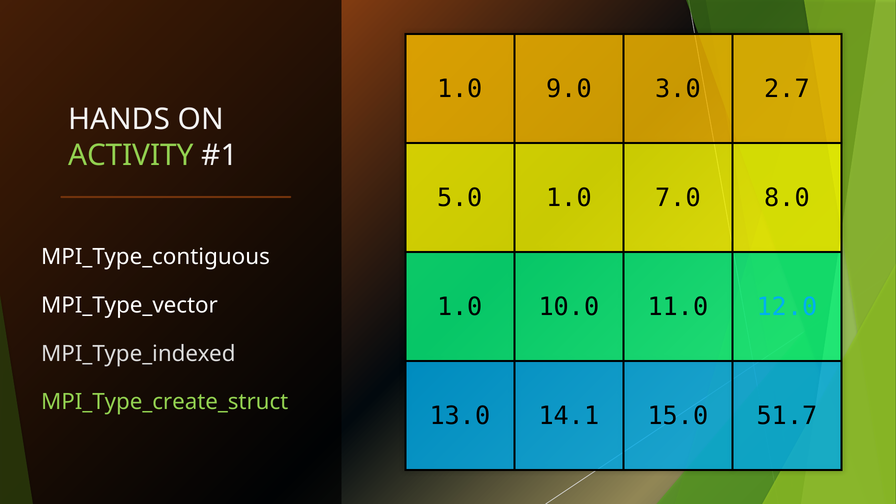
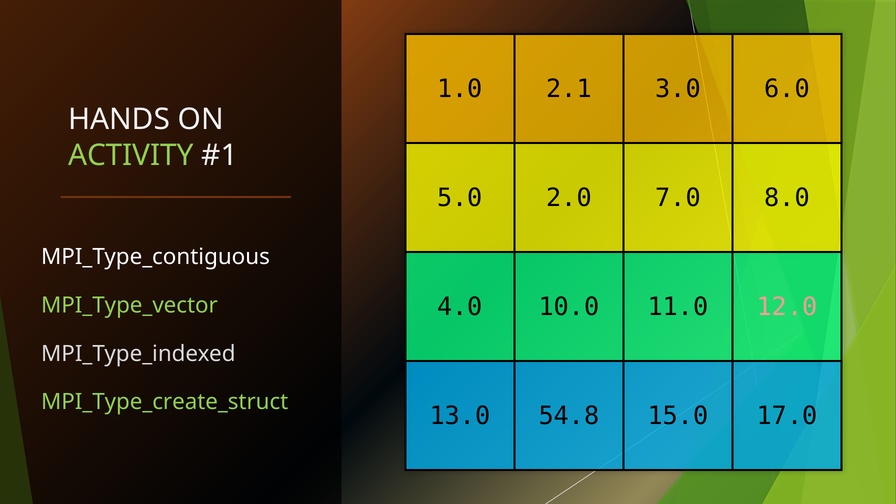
9.0: 9.0 -> 2.1 (569, 89)
2.7: 2.7 -> 6.0 (787, 89)
5.0 1.0: 1.0 -> 2.0 (569, 198)
1.0: 1.0 -> 4.0 (460, 307)
12.0 colour: light blue -> pink (787, 307)
MPI_Type_vector colour: white -> light green (129, 305)
14.1: 14.1 -> 54.8 (569, 416)
51.7: 51.7 -> 17.0 (787, 416)
